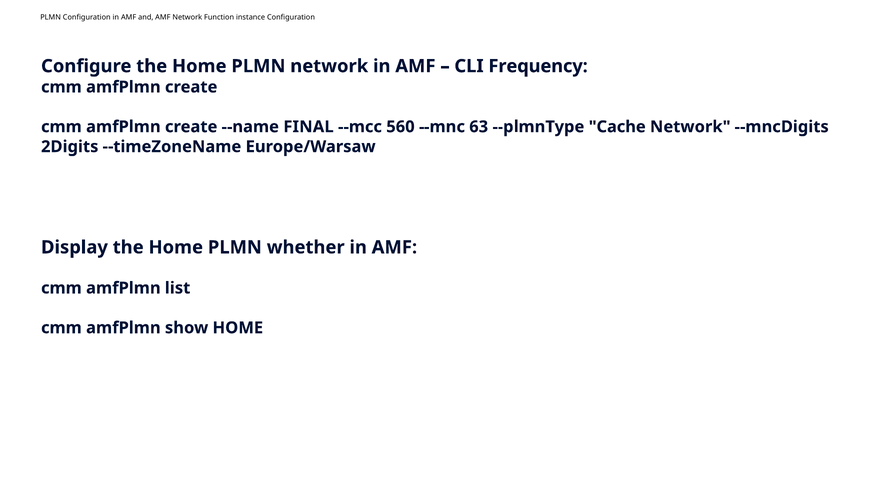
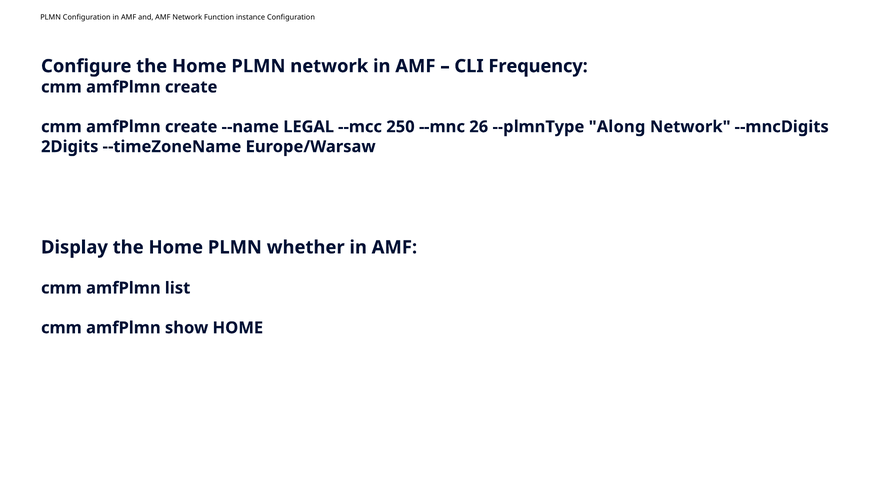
FINAL: FINAL -> LEGAL (309, 127)
560: 560 -> 250 (400, 127)
63: 63 -> 26 (479, 127)
Cache: Cache -> Along (617, 127)
